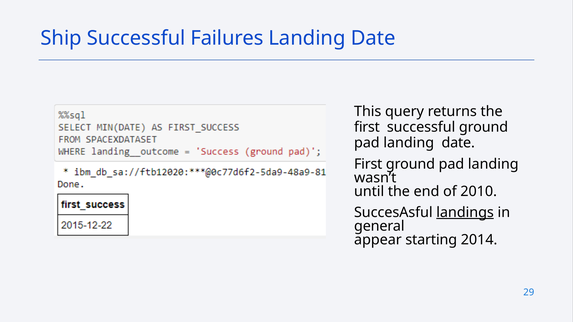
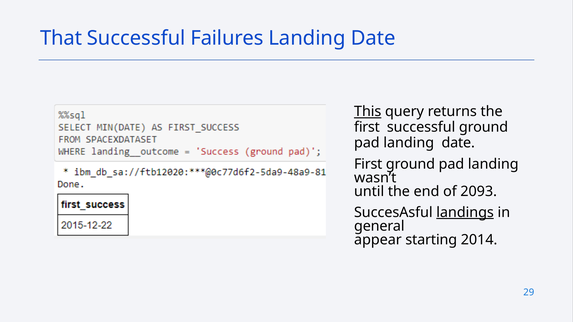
Ship: Ship -> That (61, 38)
This underline: none -> present (368, 112)
2010: 2010 -> 2093 (479, 192)
